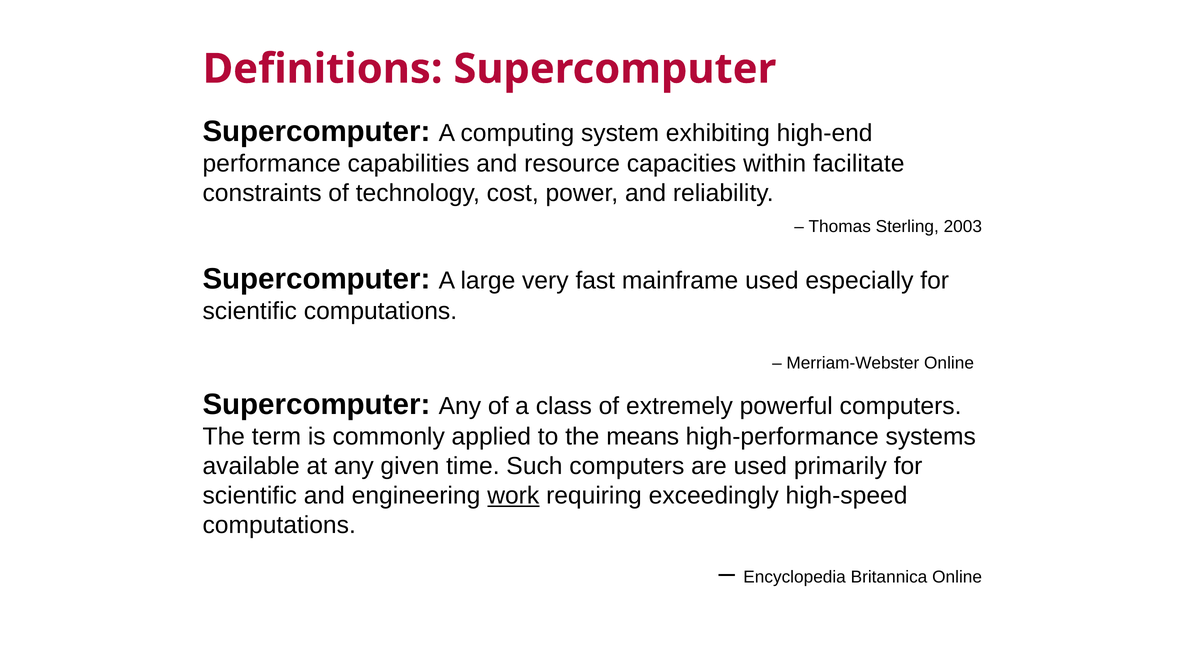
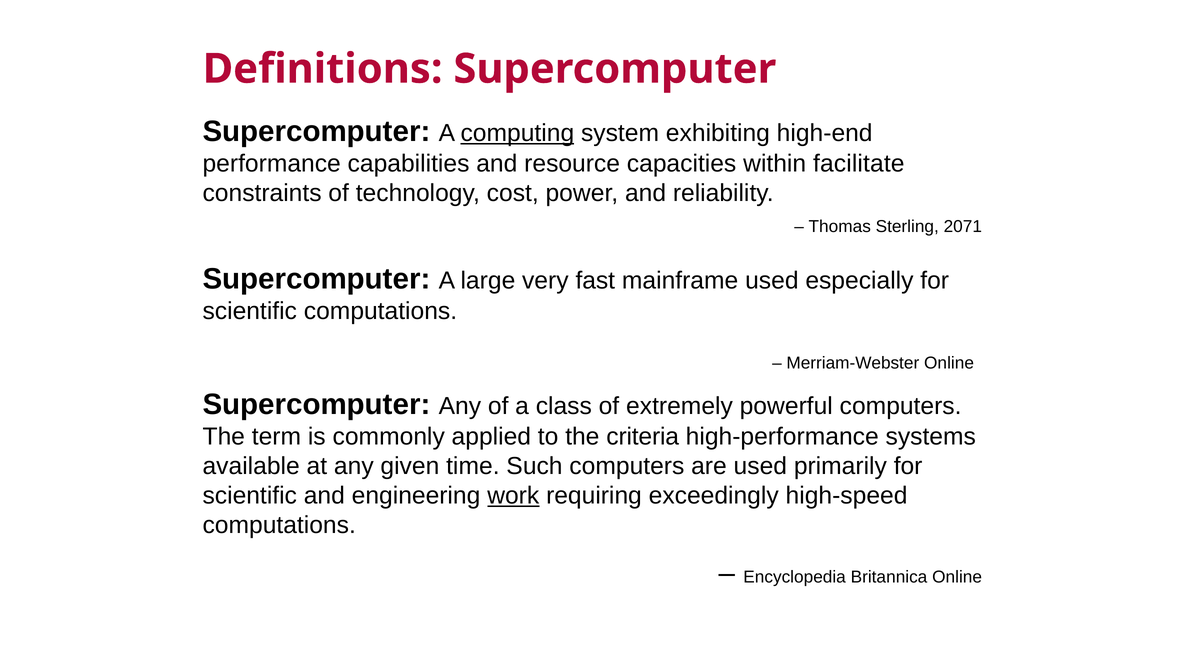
computing underline: none -> present (517, 133)
2003: 2003 -> 2071 (963, 226)
means: means -> criteria (643, 437)
